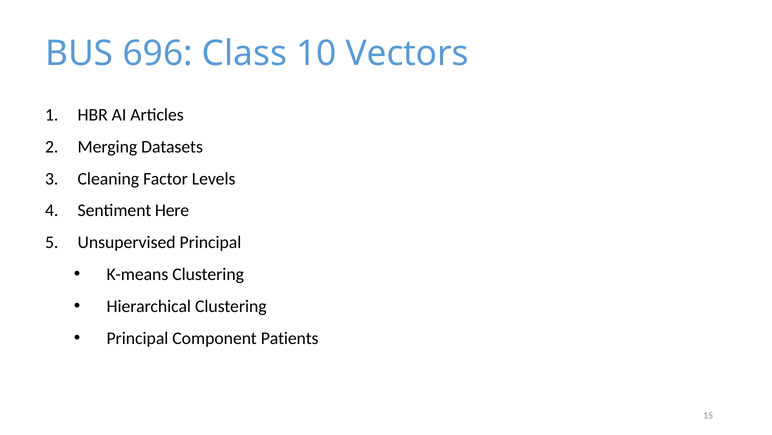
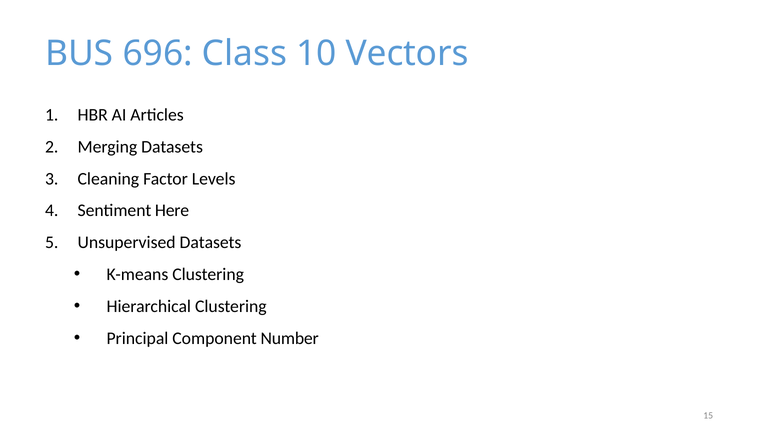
Unsupervised Principal: Principal -> Datasets (210, 242)
Patients: Patients -> Number (290, 338)
